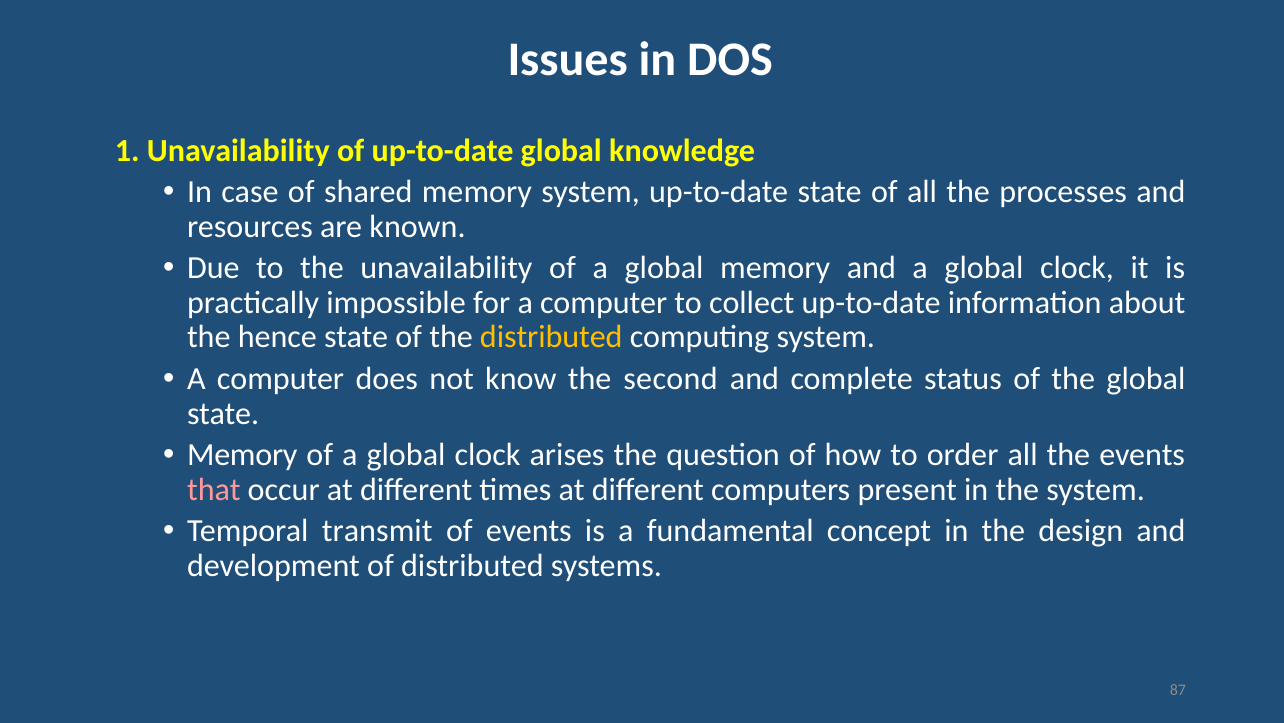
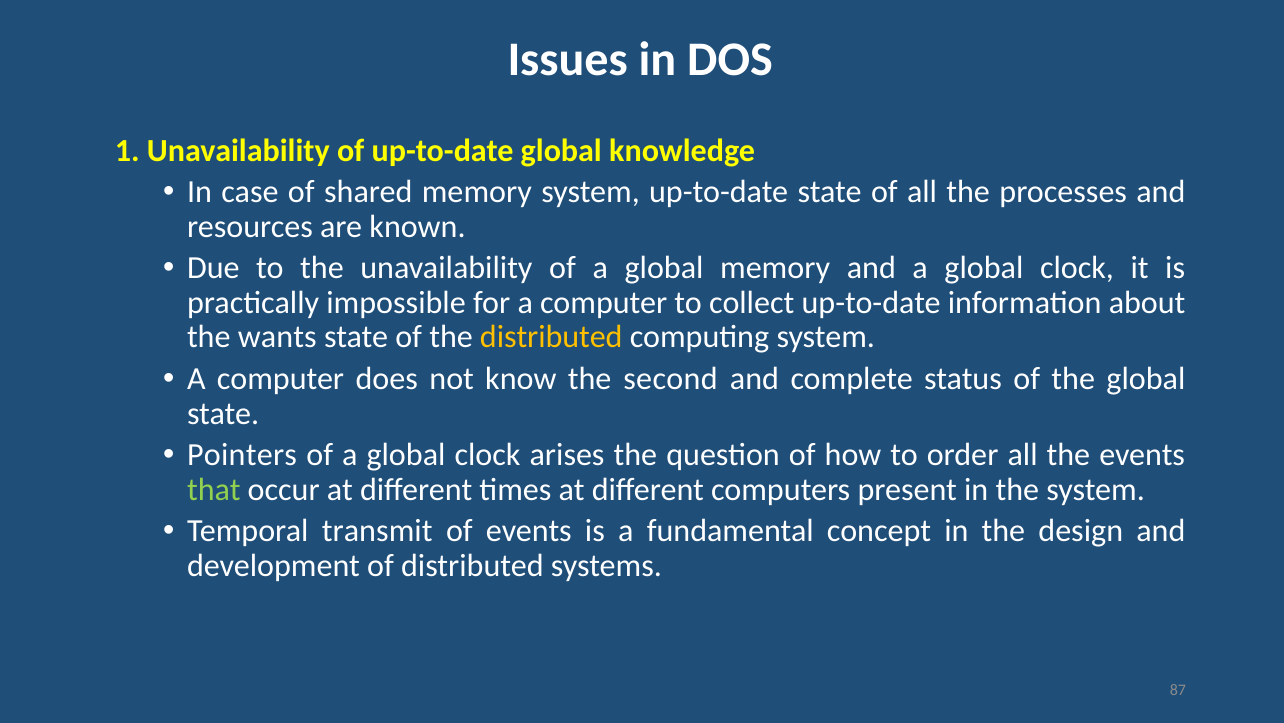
hence: hence -> wants (277, 337)
Memory: Memory -> Pointers (242, 454)
that colour: pink -> light green (214, 489)
